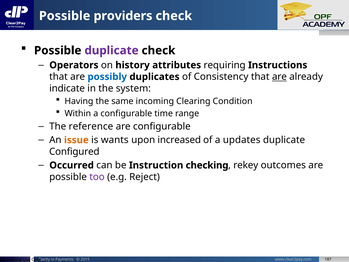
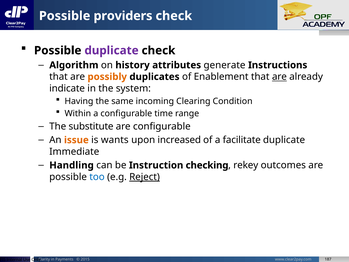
Operators: Operators -> Algorithm (74, 65)
requiring: requiring -> generate (225, 65)
possibly colour: blue -> orange (107, 77)
Consistency: Consistency -> Enablement (221, 77)
reference: reference -> substitute (91, 126)
updates: updates -> facilitate (242, 140)
Configured: Configured -> Immediate (74, 152)
Occurred: Occurred -> Handling (72, 165)
too colour: purple -> blue (97, 177)
Reject underline: none -> present (145, 177)
